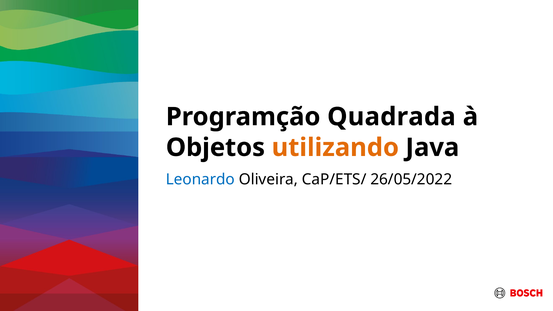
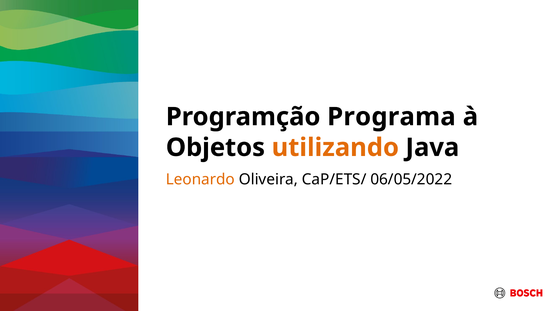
Quadrada: Quadrada -> Programa (391, 117)
Leonardo colour: blue -> orange (200, 179)
26/05/2022: 26/05/2022 -> 06/05/2022 (411, 179)
